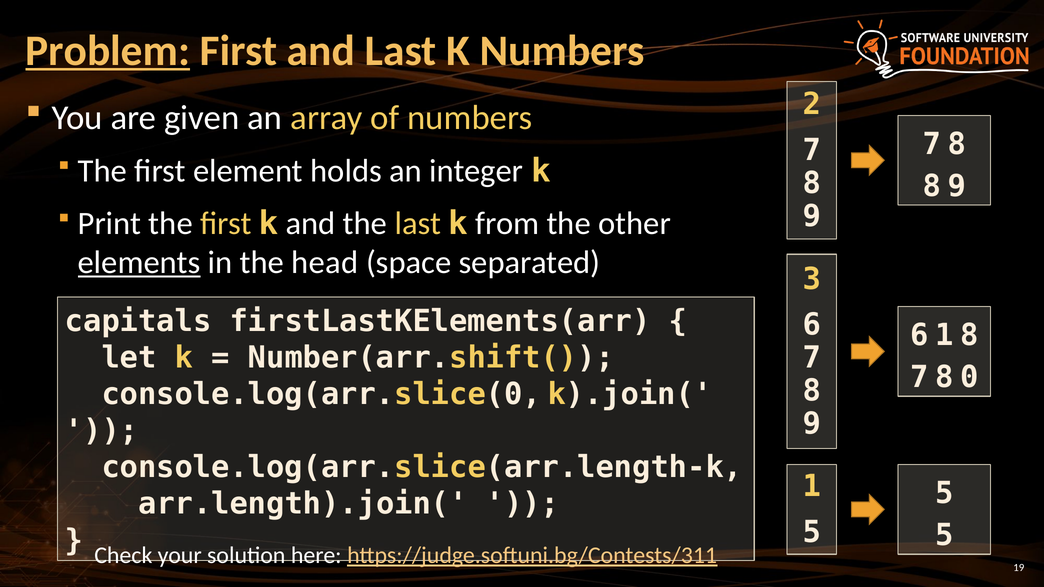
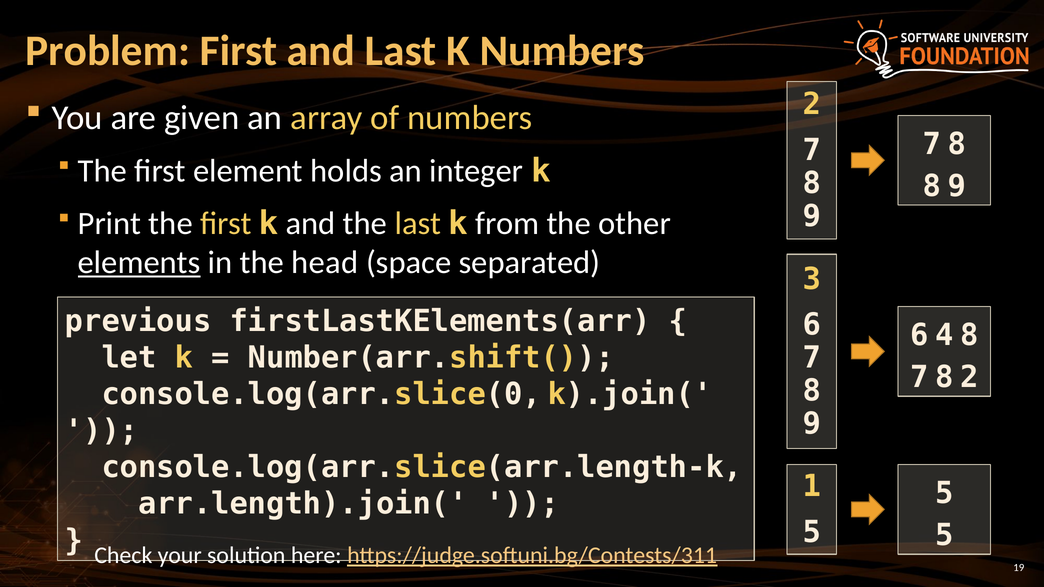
Problem underline: present -> none (108, 51)
capitals: capitals -> previous (138, 321)
6 1: 1 -> 4 (944, 336)
8 0: 0 -> 2 (969, 378)
